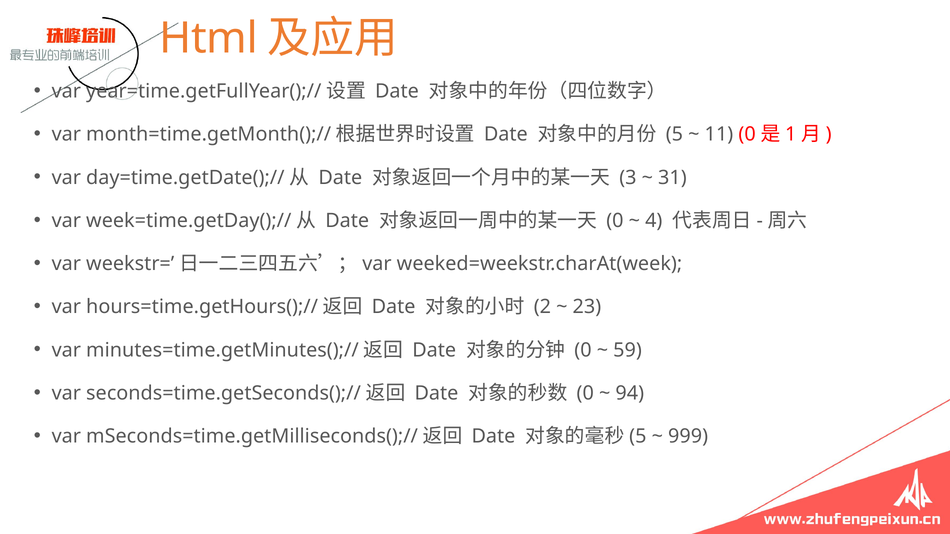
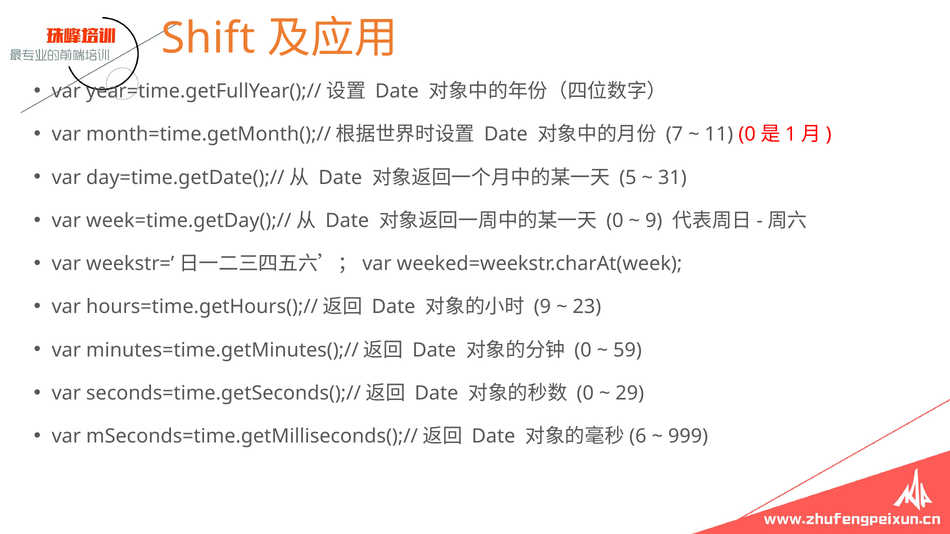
Html: Html -> Shift (208, 38)
5: 5 -> 7 (674, 135)
3: 3 -> 5 (628, 178)
4: 4 -> 9 (654, 221)
2: 2 -> 9 (542, 307)
94: 94 -> 29 (630, 393)
5: 5 -> 6 (638, 437)
